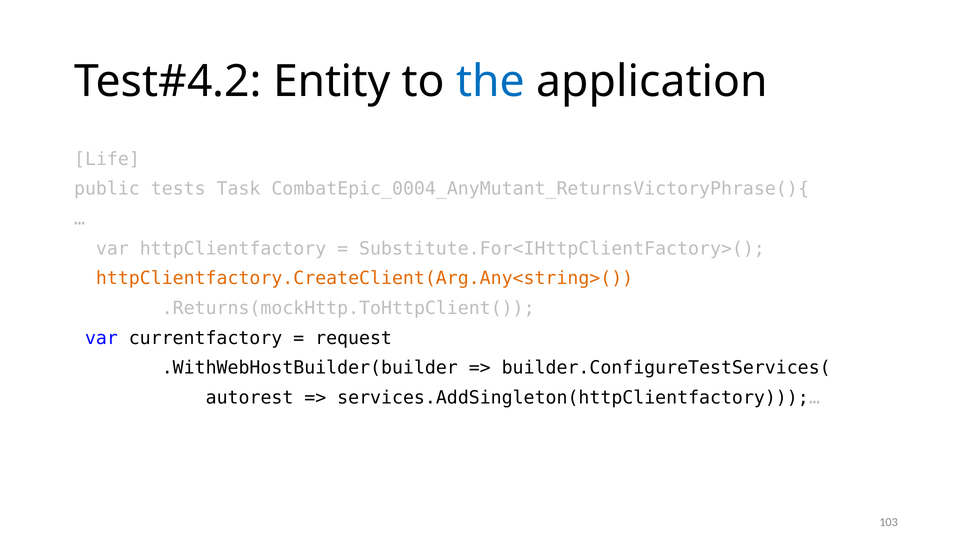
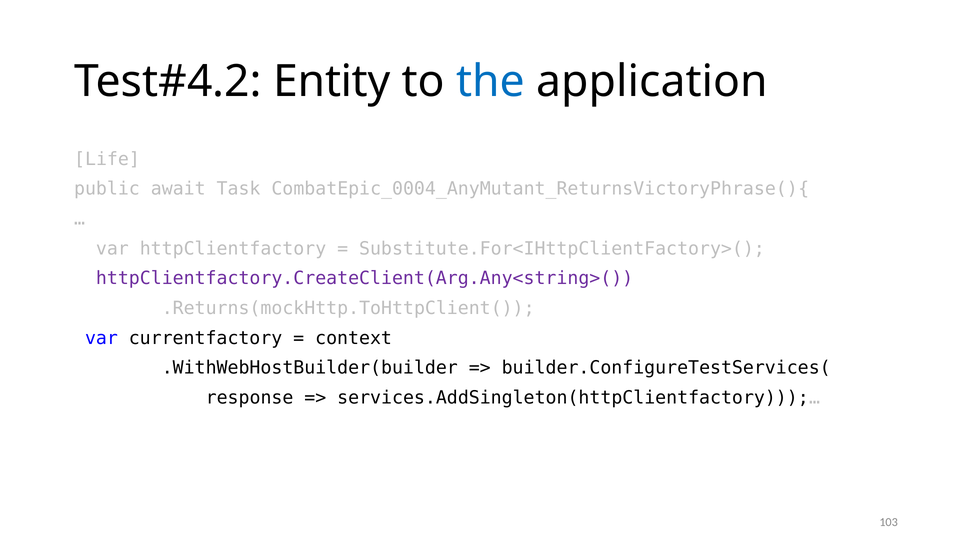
tests: tests -> await (178, 189)
httpClientfactory.CreateClient(Arg.Any<string>( colour: orange -> purple (365, 278)
request: request -> context (354, 338)
autorest: autorest -> response (250, 397)
